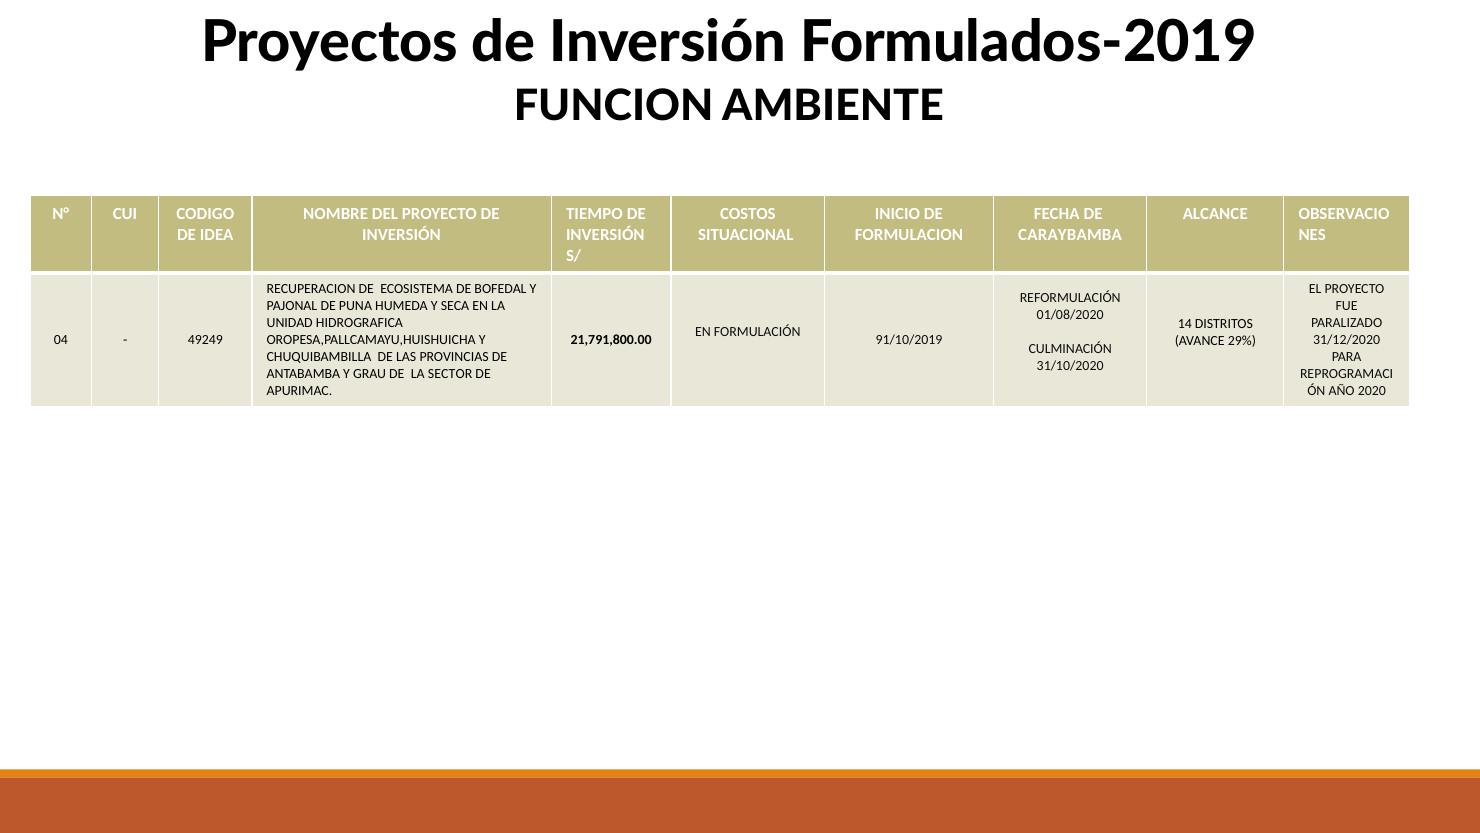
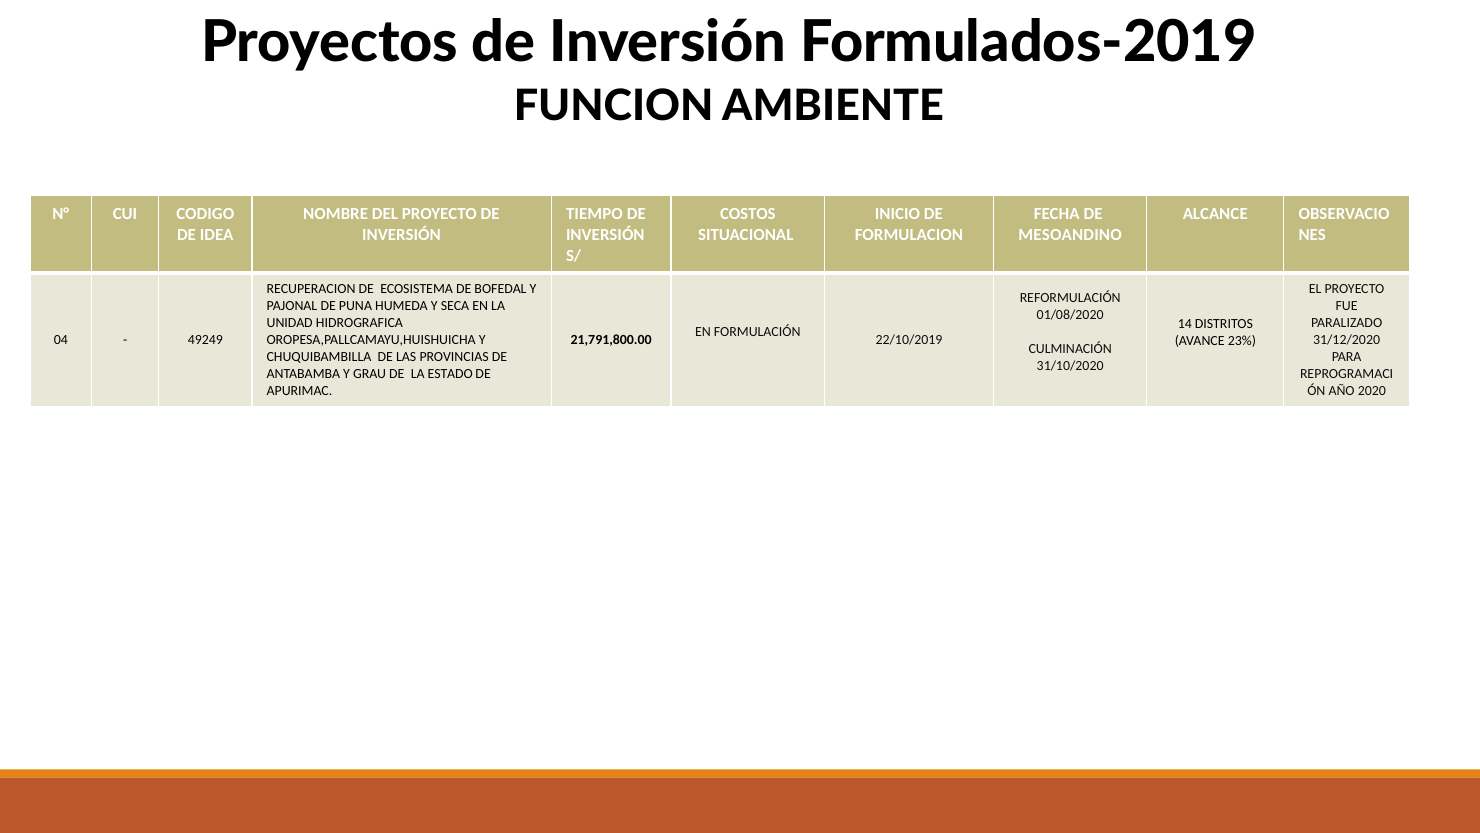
CARAYBAMBA: CARAYBAMBA -> MESOANDINO (1070, 234)
91/10/2019: 91/10/2019 -> 22/10/2019 (909, 340)
29%: 29% -> 23% (1242, 340)
SECTOR: SECTOR -> ESTADO (450, 373)
